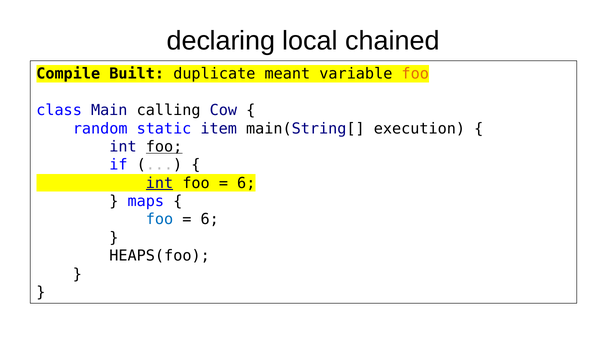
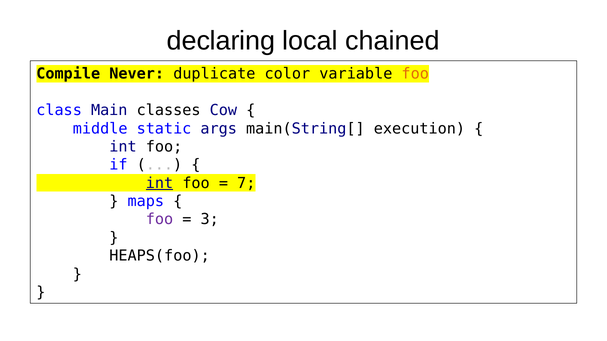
Built: Built -> Never (137, 74)
meant: meant -> color (287, 74)
calling: calling -> classes (169, 111)
random: random -> middle (100, 129)
item: item -> args (219, 129)
foo underline: present -> none (164, 147)
6: 6 -> 7 (246, 183)
foo colour: blue -> purple (160, 220)
6: 6 -> 3 (210, 220)
